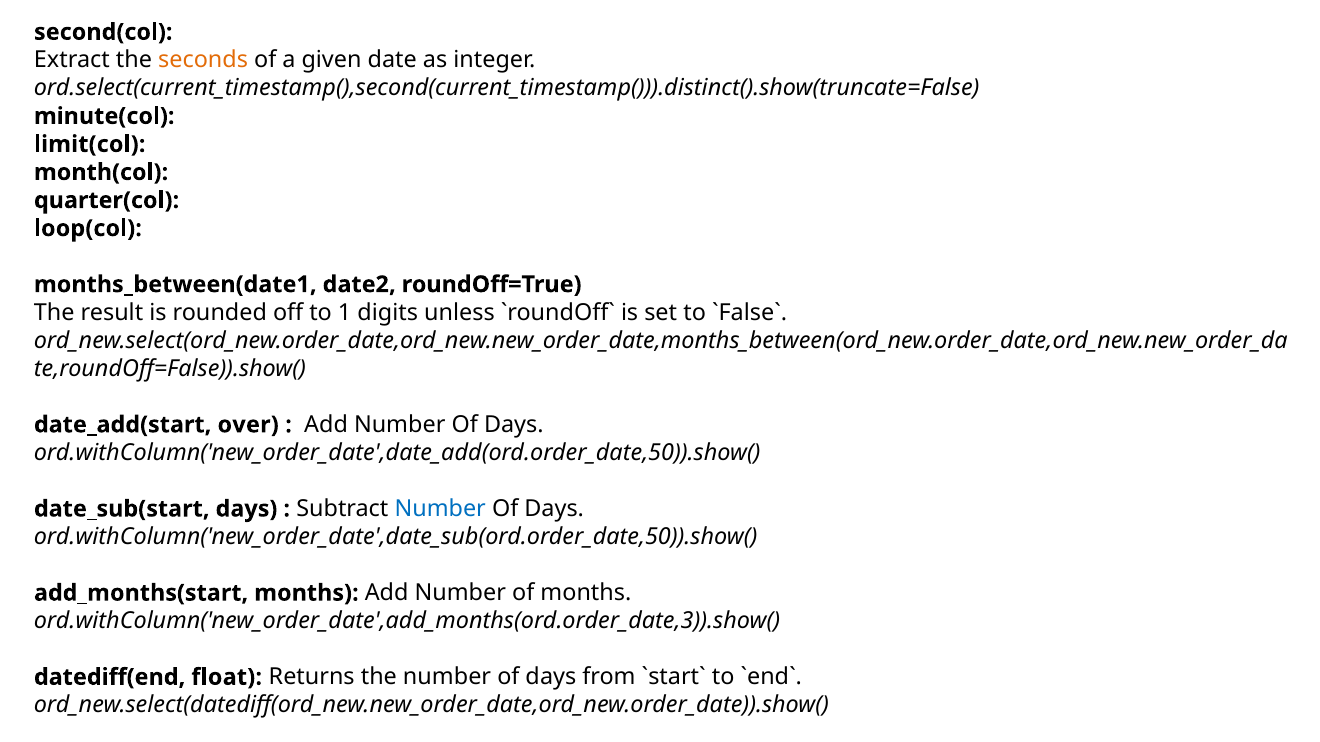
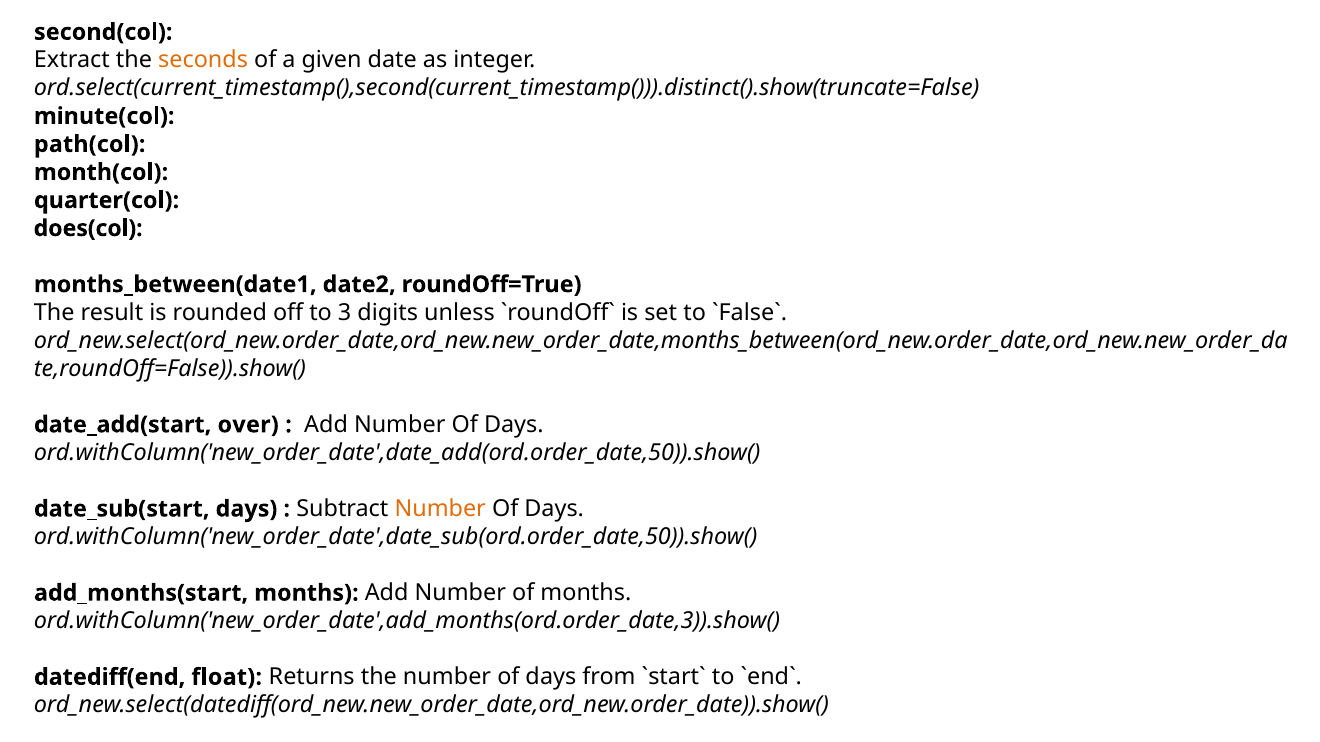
limit(col: limit(col -> path(col (90, 144)
loop(col: loop(col -> does(col (88, 229)
1: 1 -> 3 (345, 313)
Number colour: blue -> orange (440, 509)
